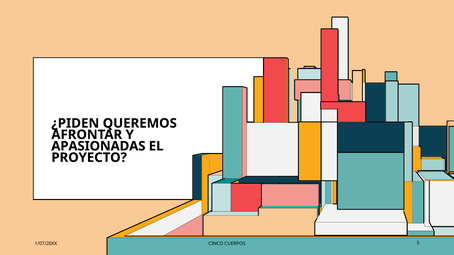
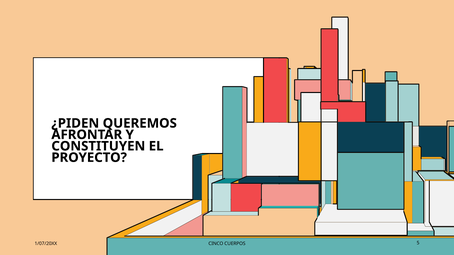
APASIONADAS: APASIONADAS -> CONSTITUYEN (98, 146)
